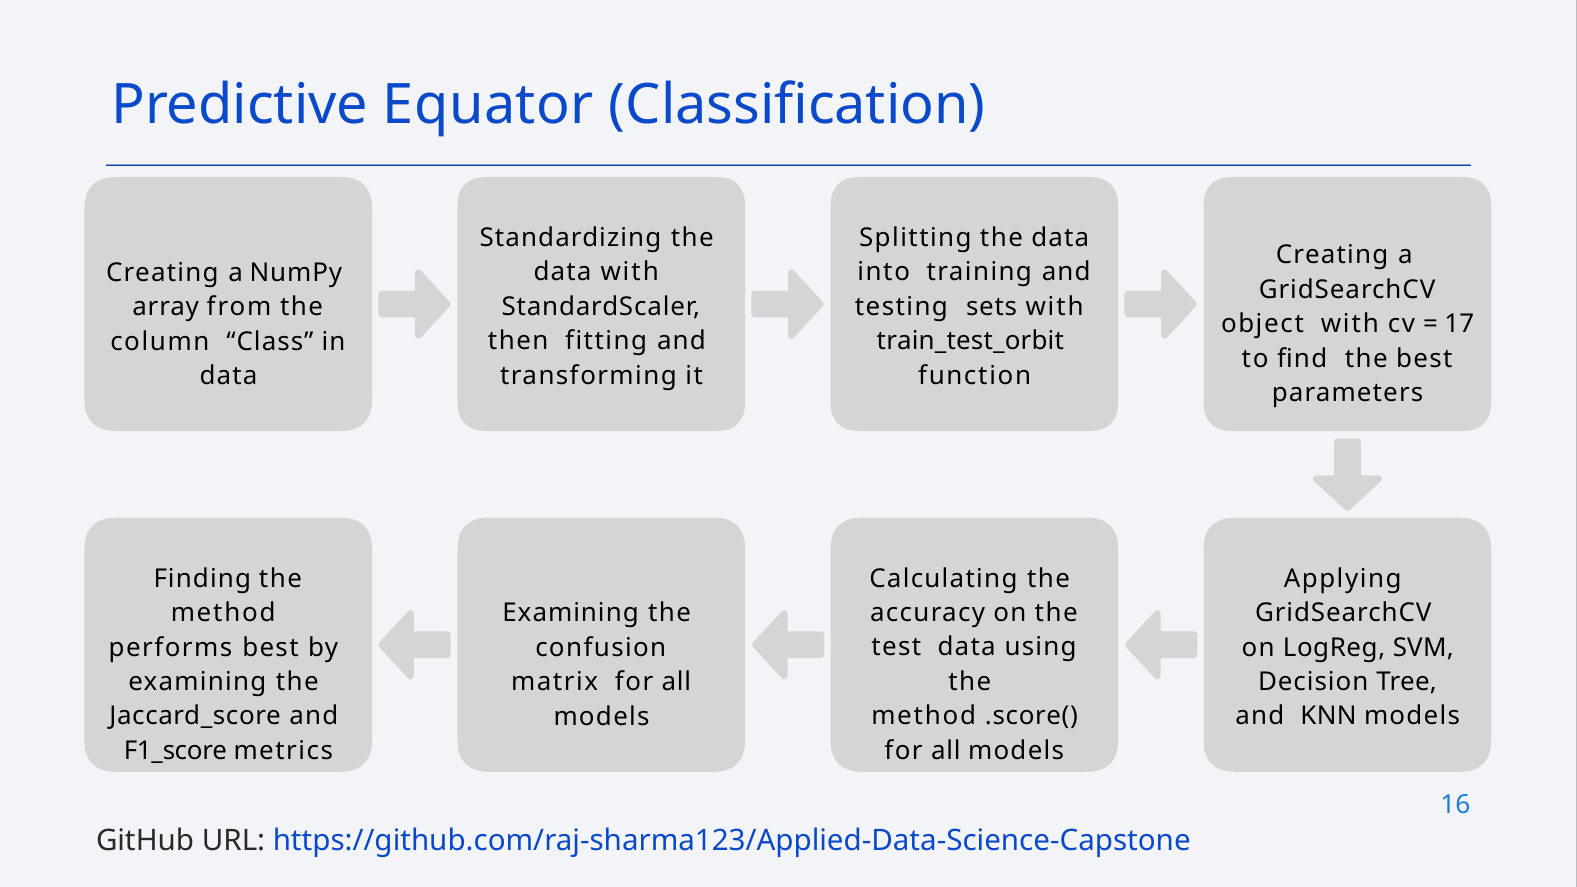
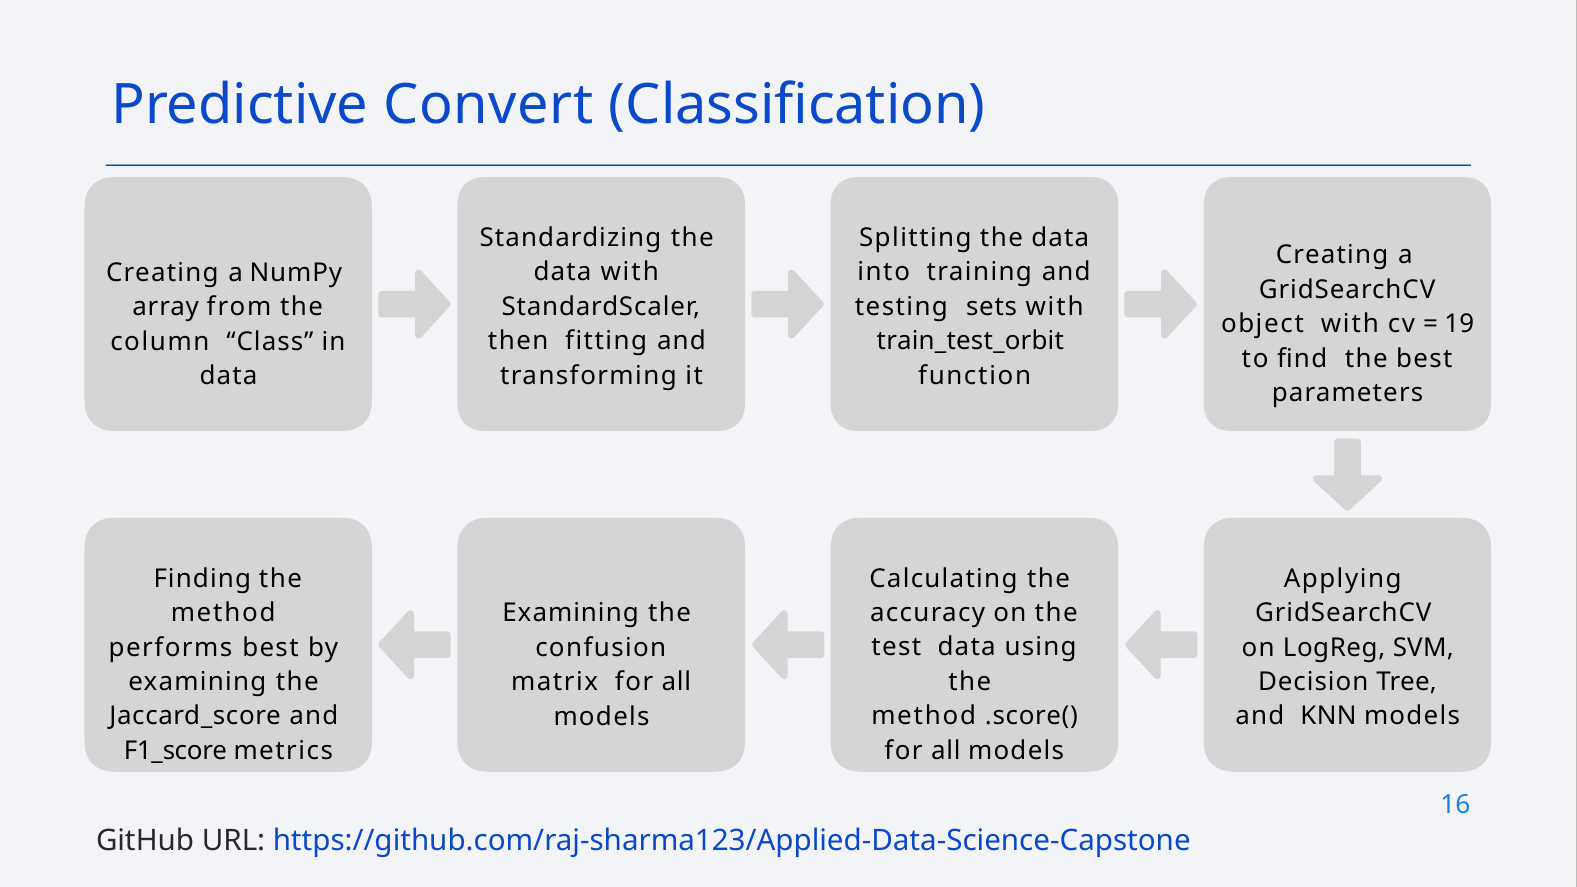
Equator: Equator -> Convert (488, 105)
17: 17 -> 19 (1459, 324)
